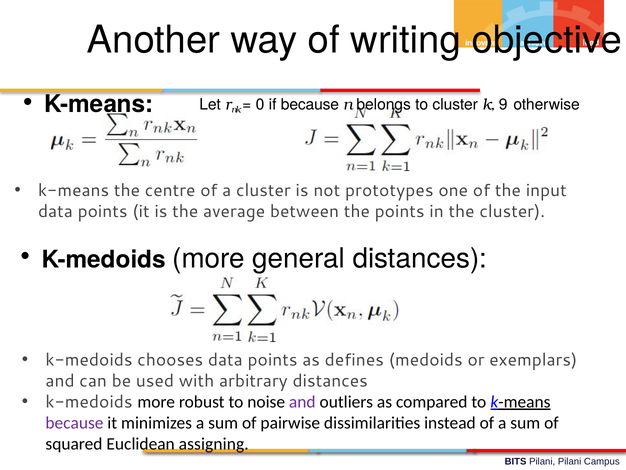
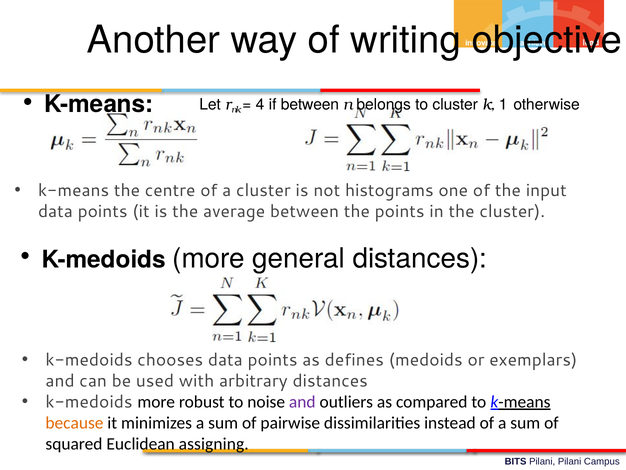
0: 0 -> 4 (260, 105)
if because: because -> between (310, 105)
9: 9 -> 1 (503, 105)
prototypes: prototypes -> histograms (389, 190)
because colour: purple -> orange (74, 423)
